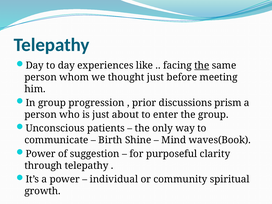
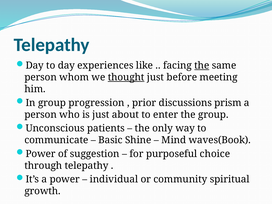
thought underline: none -> present (126, 77)
Birth: Birth -> Basic (110, 140)
clarity: clarity -> choice (215, 154)
